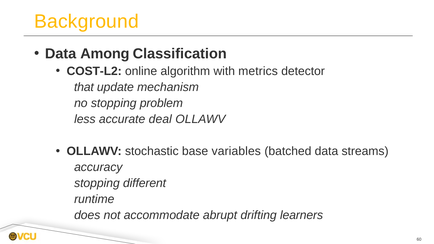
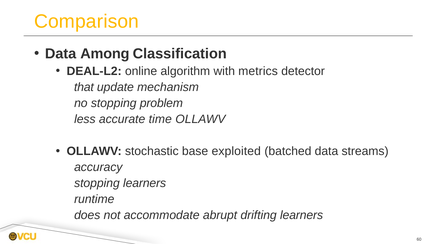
Background: Background -> Comparison (87, 21)
COST-L2: COST-L2 -> DEAL-L2 (94, 71)
deal: deal -> time (160, 119)
variables: variables -> exploited (236, 151)
stopping different: different -> learners (145, 183)
